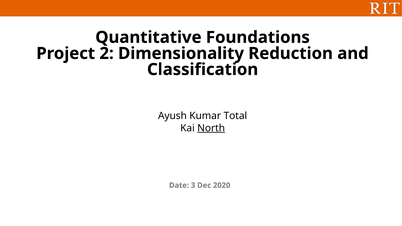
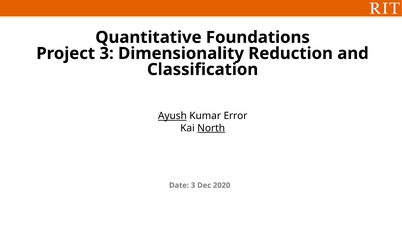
Project 2: 2 -> 3 (107, 53)
Ayush underline: none -> present (172, 116)
Total: Total -> Error (235, 116)
